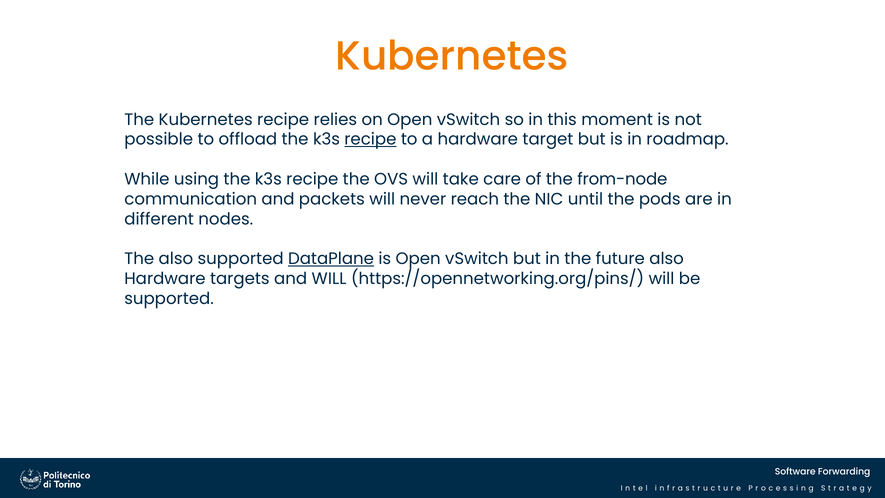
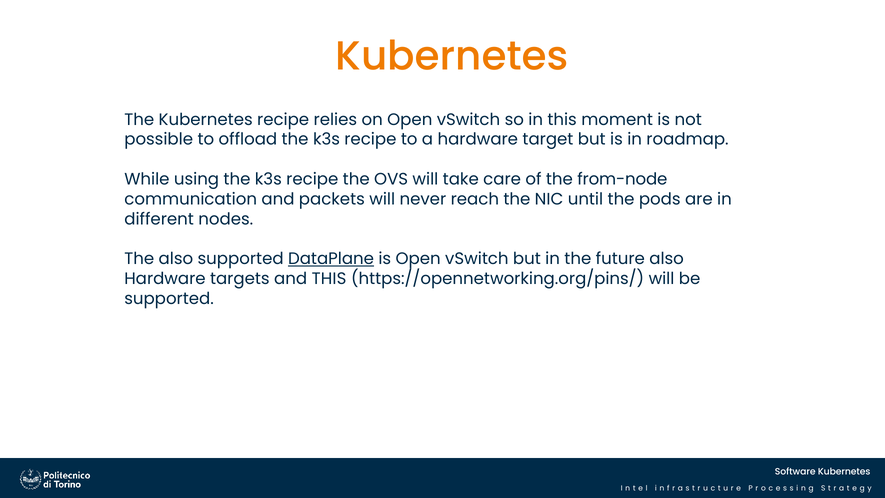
recipe underline: present -> none (370, 139)
and WILL: WILL -> THIS (329, 279)
Software Forwarding: Forwarding -> Kubernetes (844, 471)
